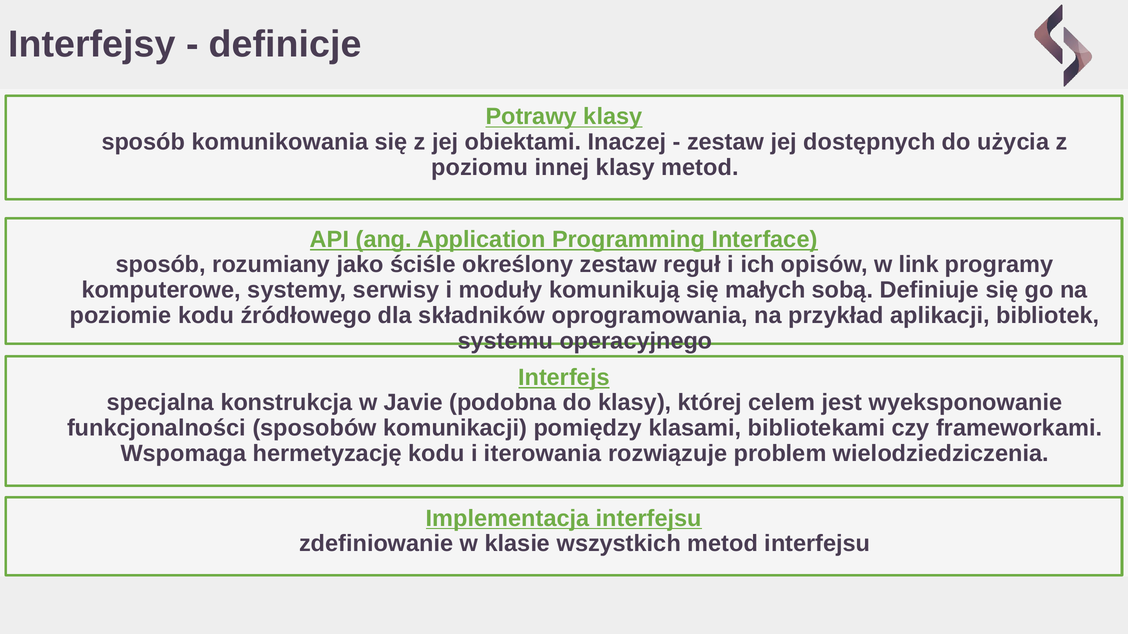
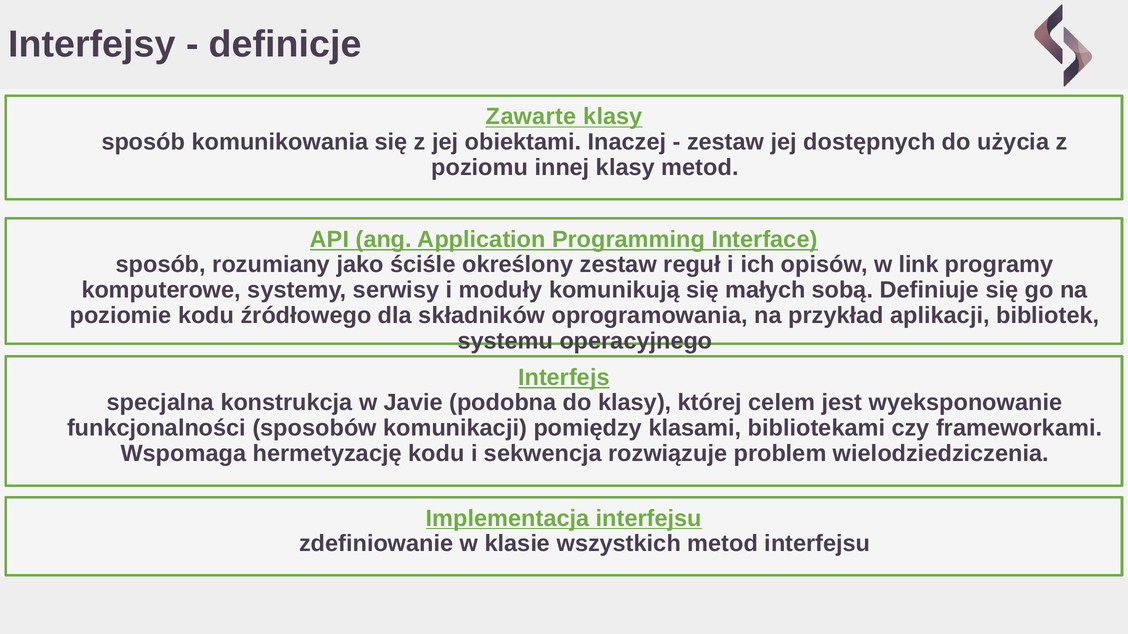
Potrawy: Potrawy -> Zawarte (531, 117)
iterowania: iterowania -> sekwencja (543, 454)
